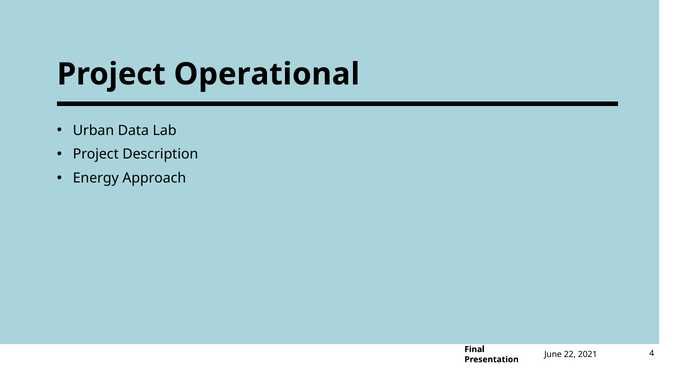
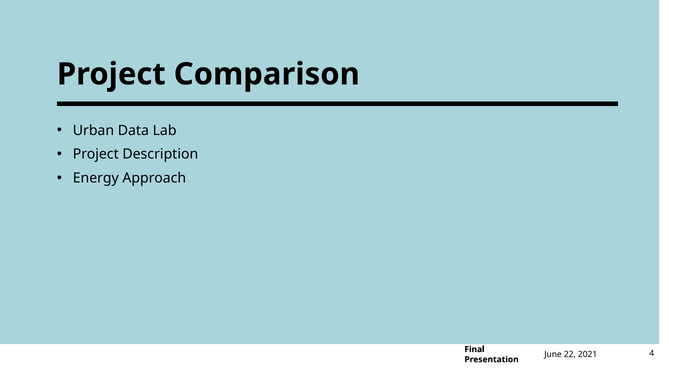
Operational: Operational -> Comparison (267, 74)
